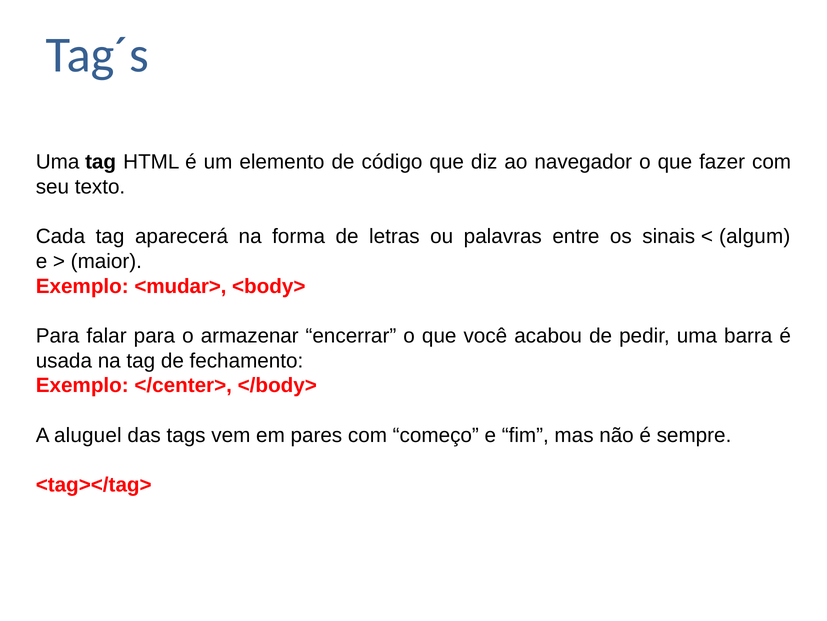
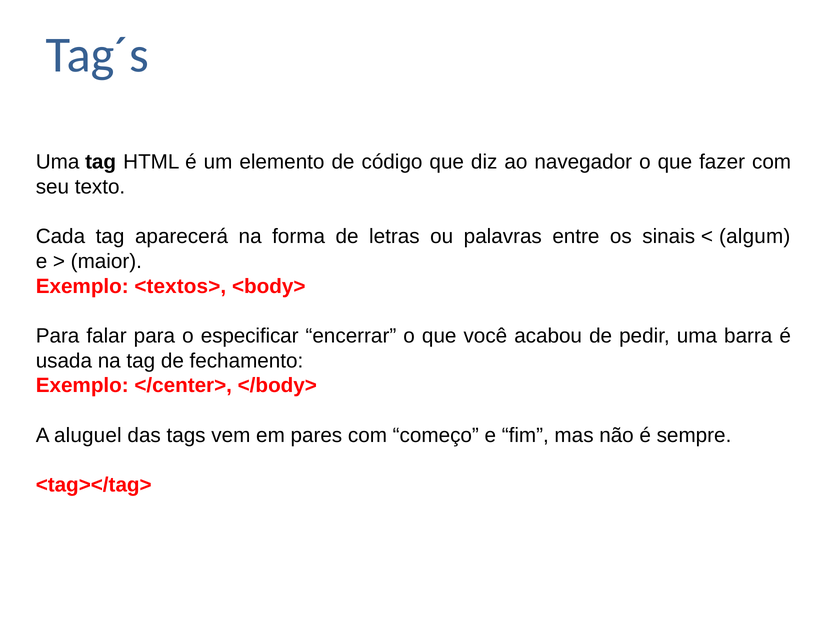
<mudar>: <mudar> -> <textos> (180, 286)
armazenar: armazenar -> especificar (250, 336)
